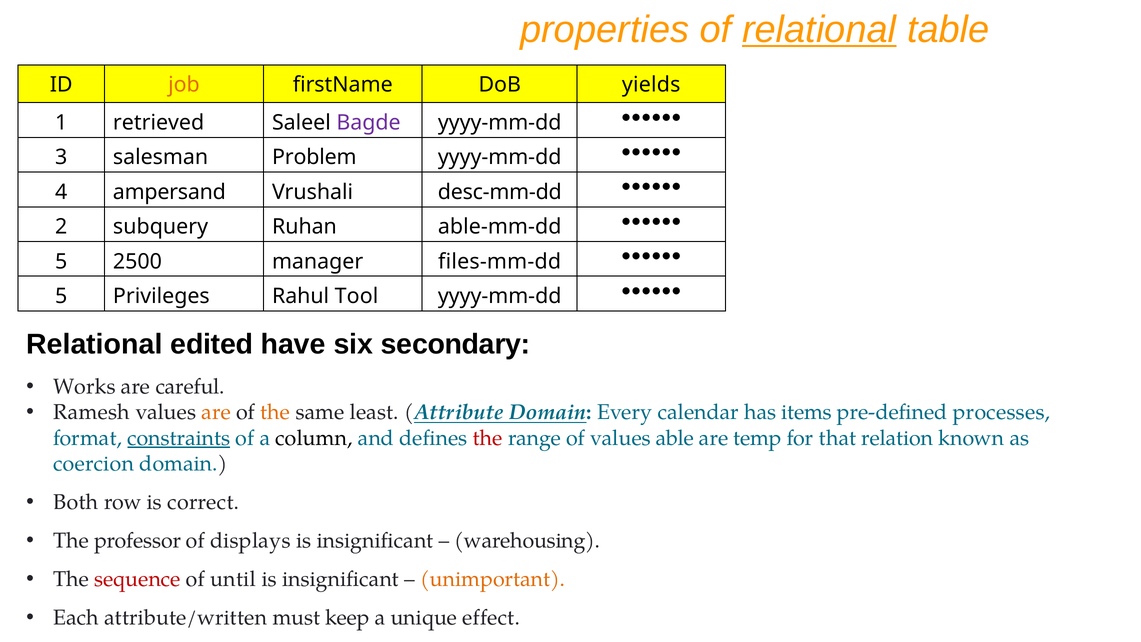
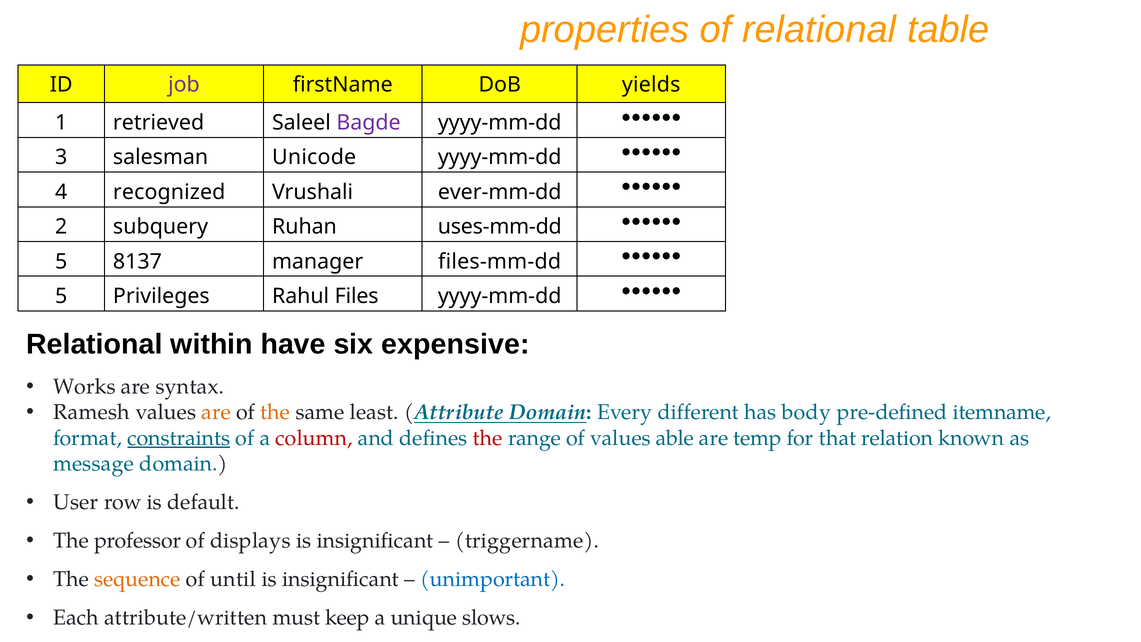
relational underline: present -> none (819, 30)
job colour: orange -> purple (184, 85)
Problem: Problem -> Unicode (314, 157)
ampersand: ampersand -> recognized (169, 192)
desc-mm-dd: desc-mm-dd -> ever-mm-dd (500, 192)
able-mm-dd: able-mm-dd -> uses-mm-dd (500, 227)
2500: 2500 -> 8137 (137, 261)
Tool: Tool -> Files (357, 296)
edited: edited -> within (212, 344)
secondary: secondary -> expensive (455, 344)
careful: careful -> syntax (190, 387)
calendar: calendar -> different (698, 412)
items: items -> body (807, 412)
processes: processes -> itemname (1002, 412)
column colour: black -> red (314, 438)
coercion: coercion -> message (94, 464)
Both: Both -> User (76, 502)
correct: correct -> default (203, 502)
warehousing: warehousing -> triggername (527, 541)
sequence colour: red -> orange (137, 579)
unimportant colour: orange -> blue (493, 579)
effect: effect -> slows (491, 618)
